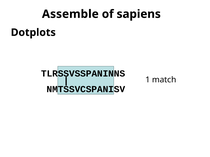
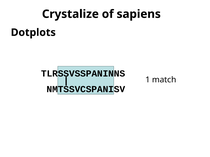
Assemble: Assemble -> Crystalize (70, 14)
